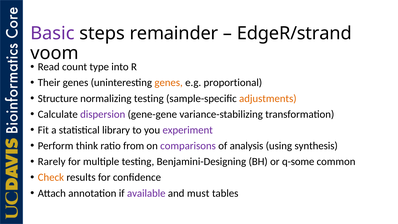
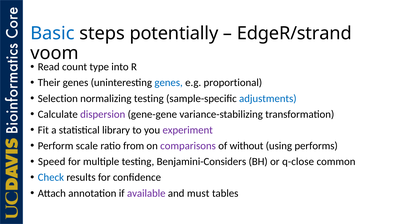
Basic colour: purple -> blue (52, 33)
remainder: remainder -> potentially (174, 33)
genes colour: orange -> blue (169, 83)
Structure: Structure -> Selection (58, 98)
adjustments colour: orange -> blue (268, 98)
think: think -> scale (87, 146)
analysis: analysis -> without (247, 146)
synthesis: synthesis -> performs (316, 146)
Rarely: Rarely -> Speed (52, 162)
Benjamini-Designing: Benjamini-Designing -> Benjamini-Considers (201, 162)
q-some: q-some -> q-close (298, 162)
Check colour: orange -> blue (51, 177)
